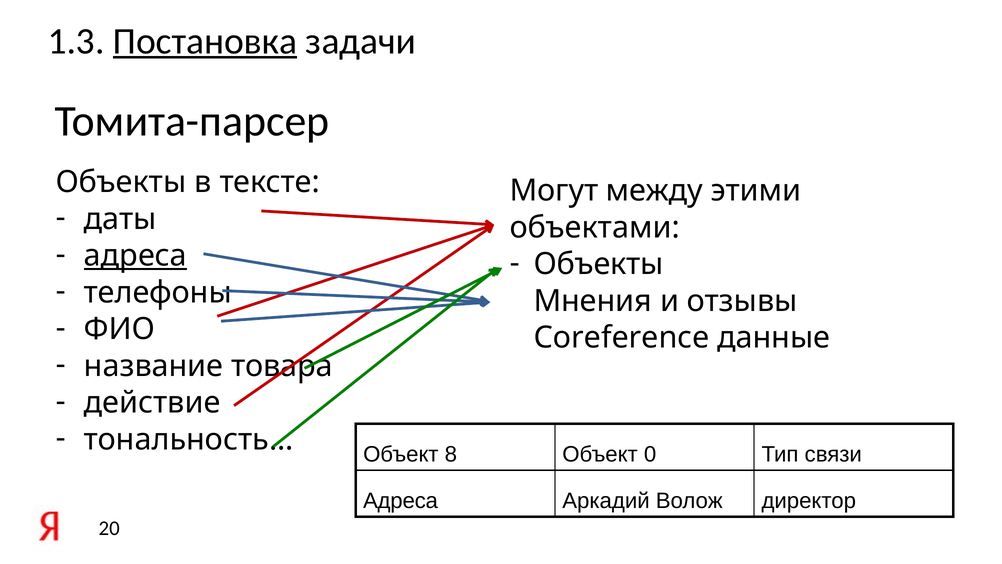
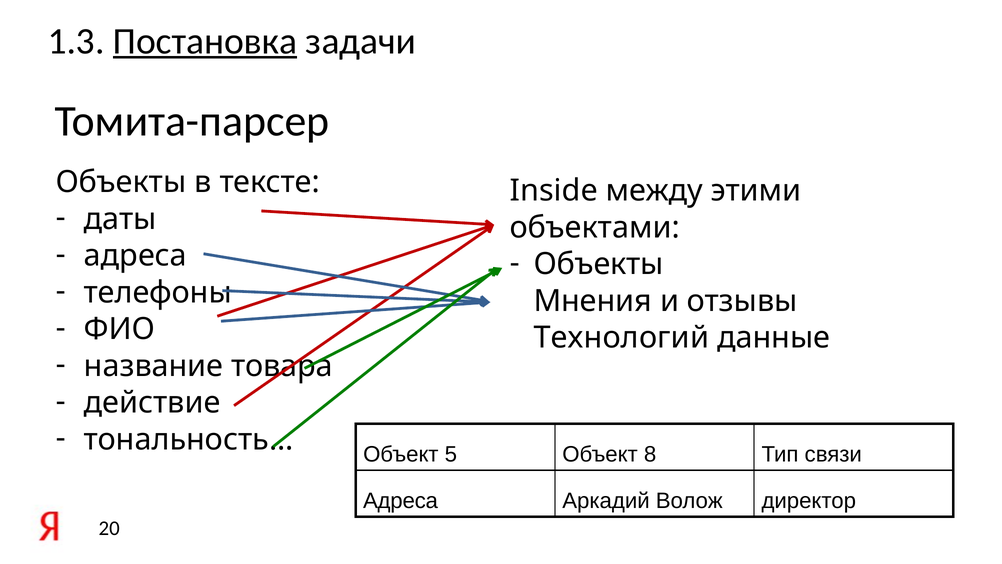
Могут: Могут -> Inside (554, 191)
адреса underline: present -> none (135, 256)
Coreference: Coreference -> Технологий (621, 338)
8: 8 -> 5 (451, 454)
0: 0 -> 8 (650, 454)
